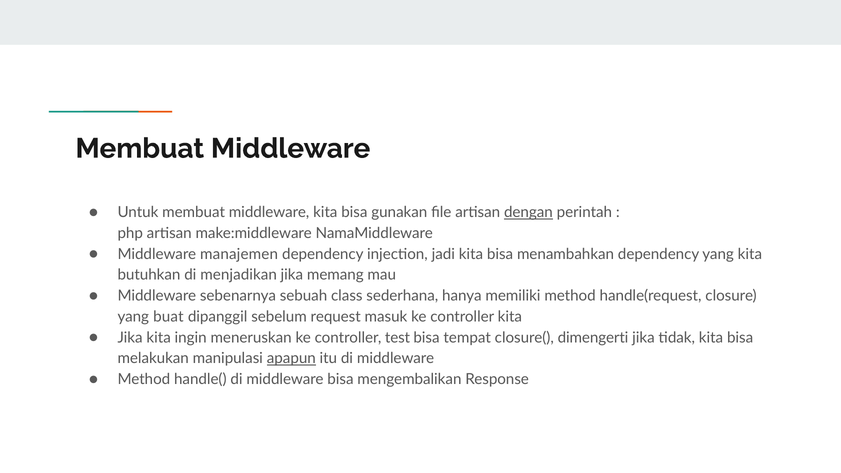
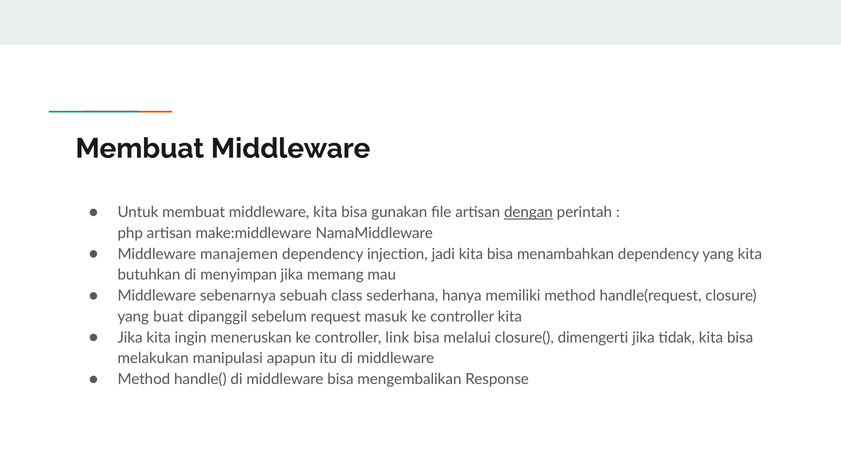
menjadikan: menjadikan -> menyimpan (239, 275)
test: test -> link (397, 338)
tempat: tempat -> melalui (467, 338)
apapun underline: present -> none (291, 358)
